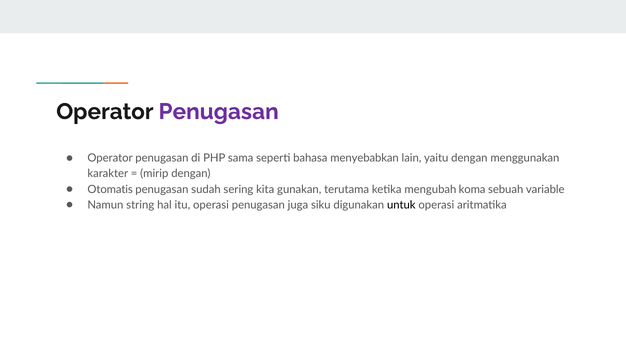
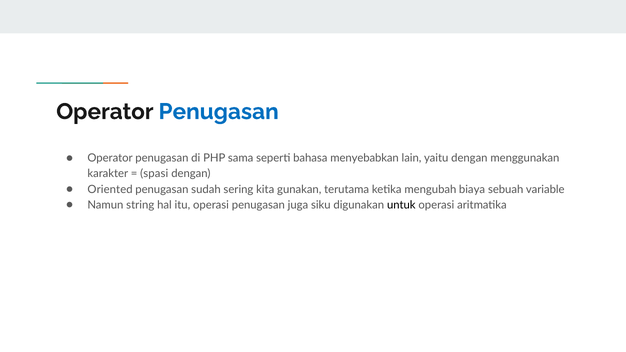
Penugasan colour: purple -> blue (219, 112)
mirip: mirip -> spasi (154, 174)
Otomatis: Otomatis -> Oriented (110, 189)
koma: koma -> biaya (472, 189)
